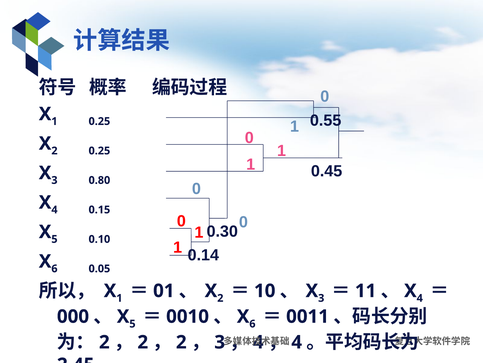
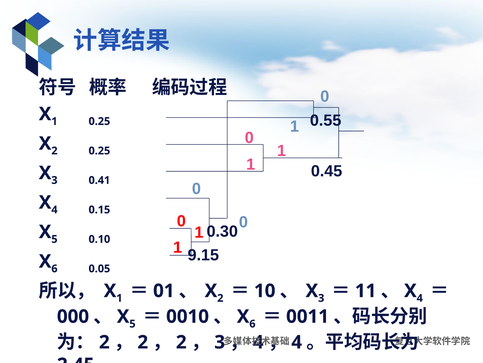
0.80: 0.80 -> 0.41 (99, 180)
0.14: 0.14 -> 9.15 (203, 255)
